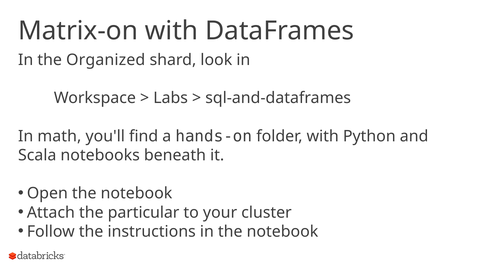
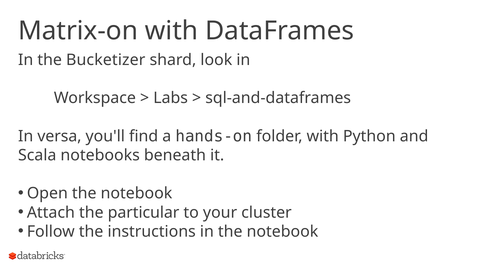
Organized: Organized -> Bucketizer (106, 60)
math: math -> versa (59, 136)
